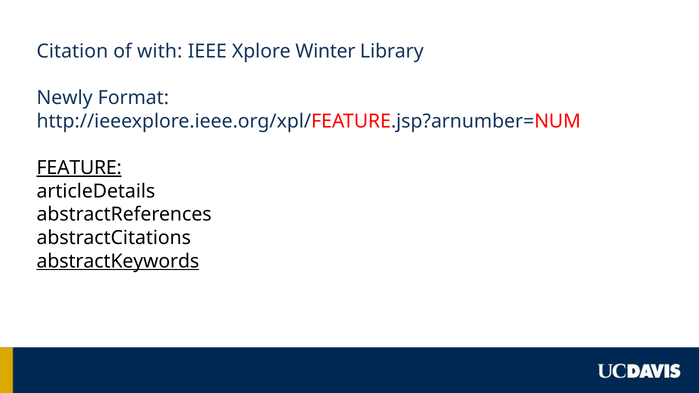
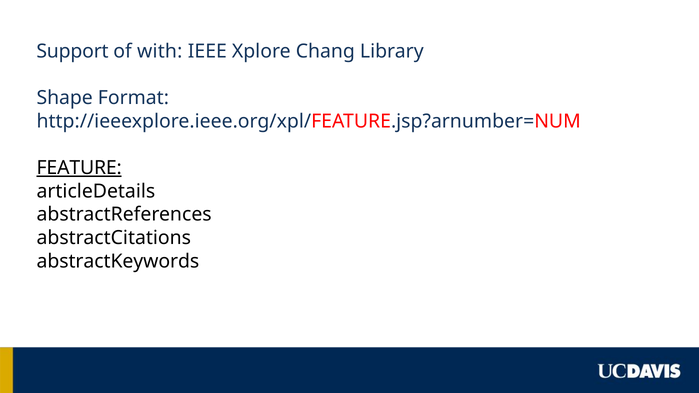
Citation: Citation -> Support (72, 51)
Winter: Winter -> Chang (325, 51)
Newly: Newly -> Shape (65, 98)
abstractKeywords underline: present -> none (118, 261)
